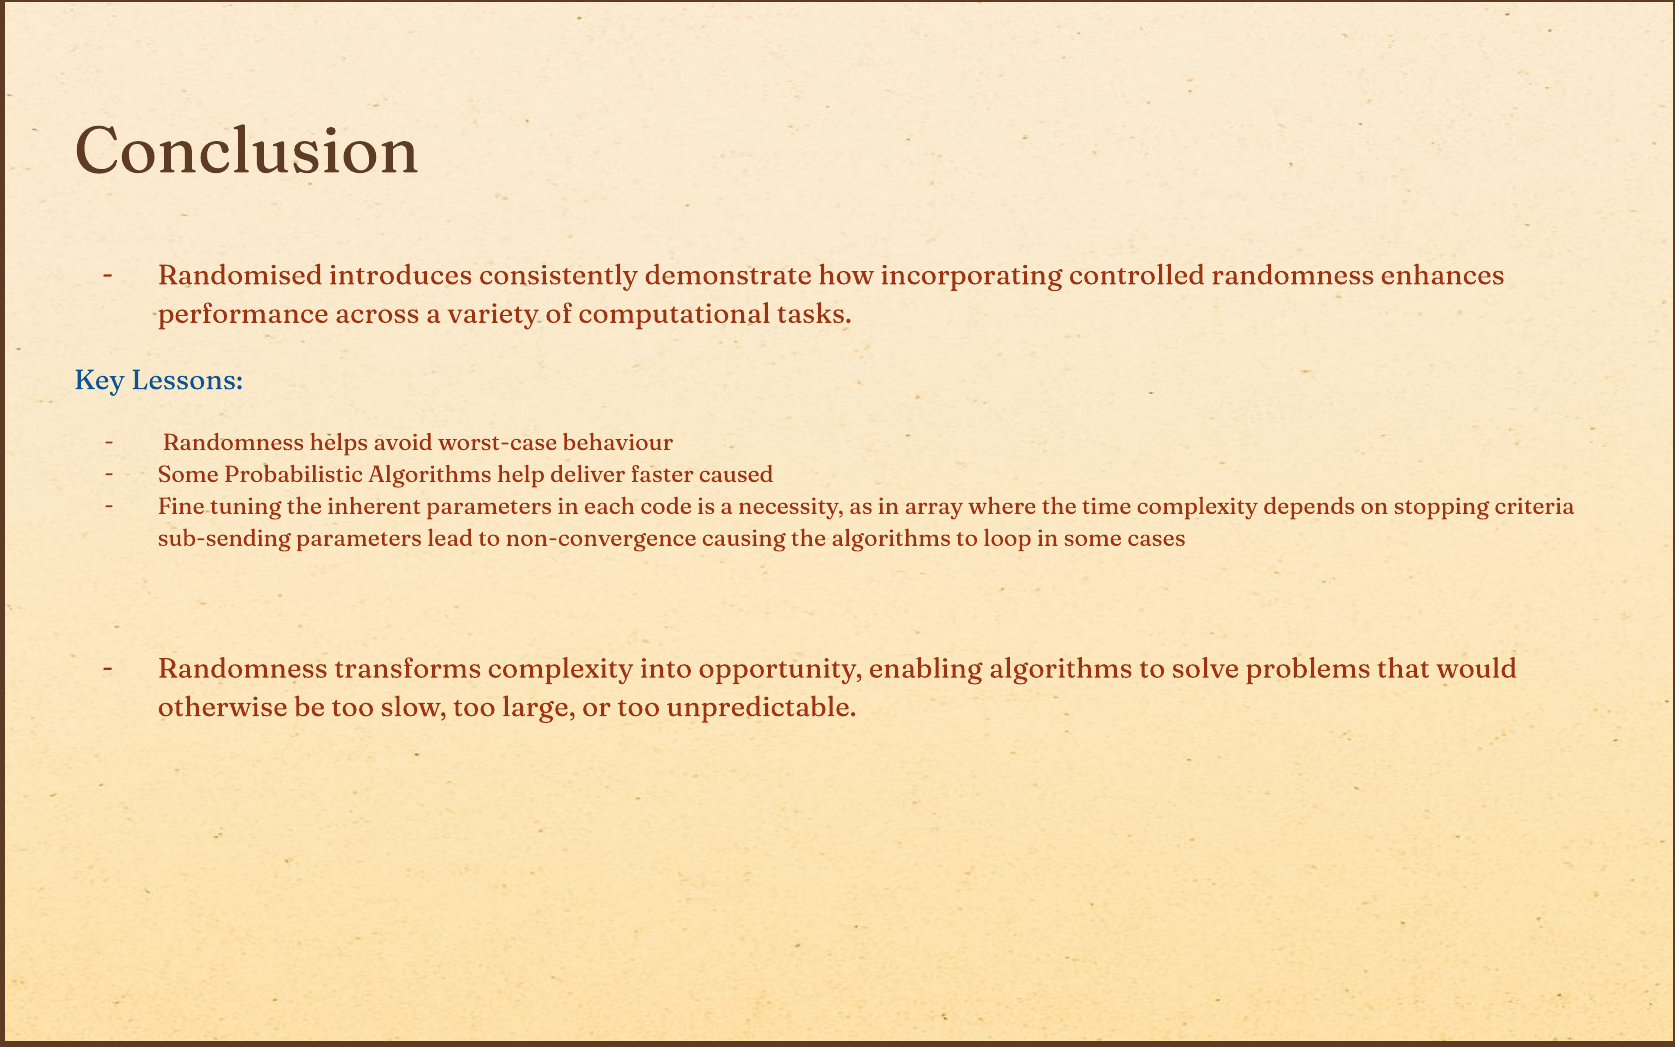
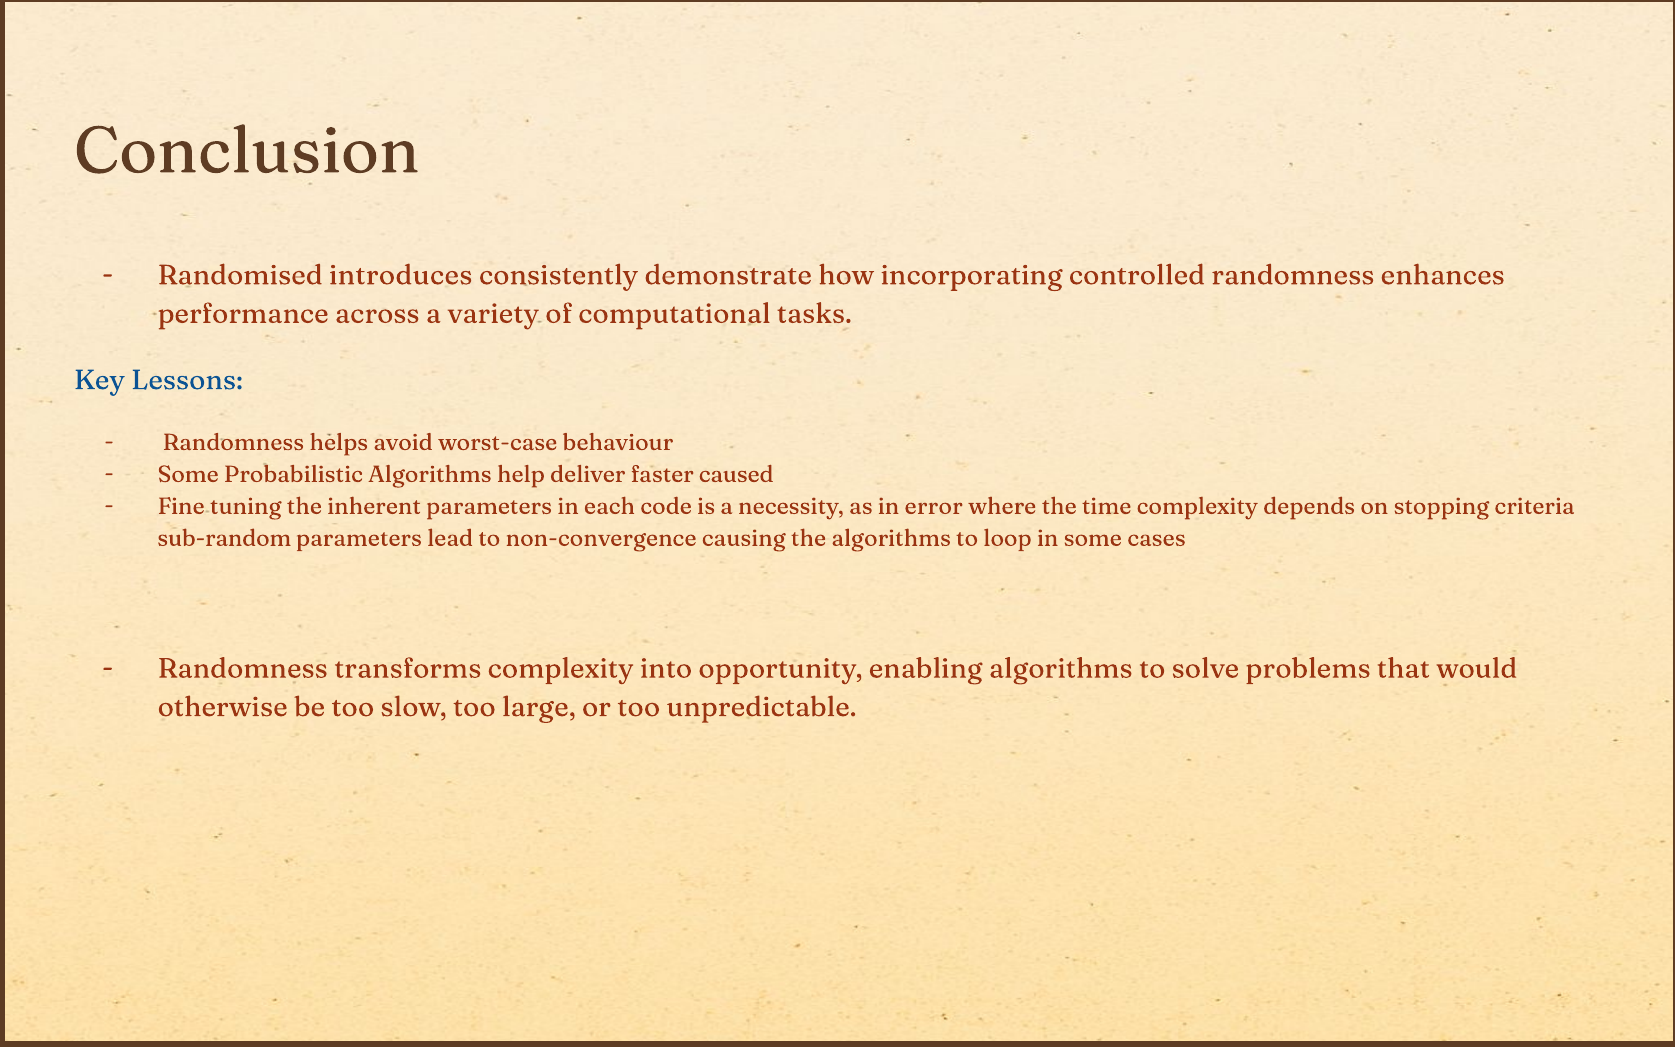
array: array -> error (934, 506)
sub-sending: sub-sending -> sub-random (224, 538)
